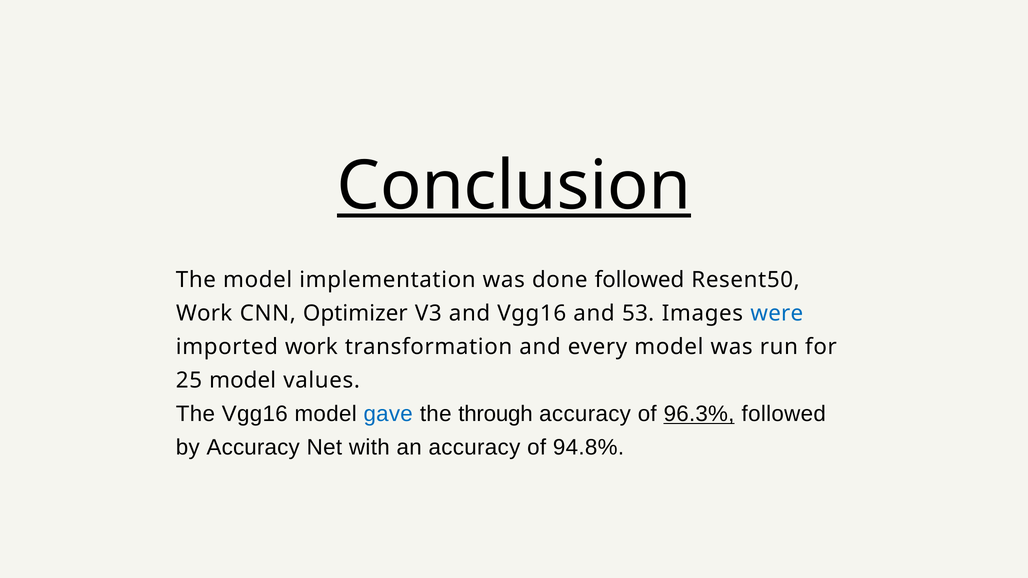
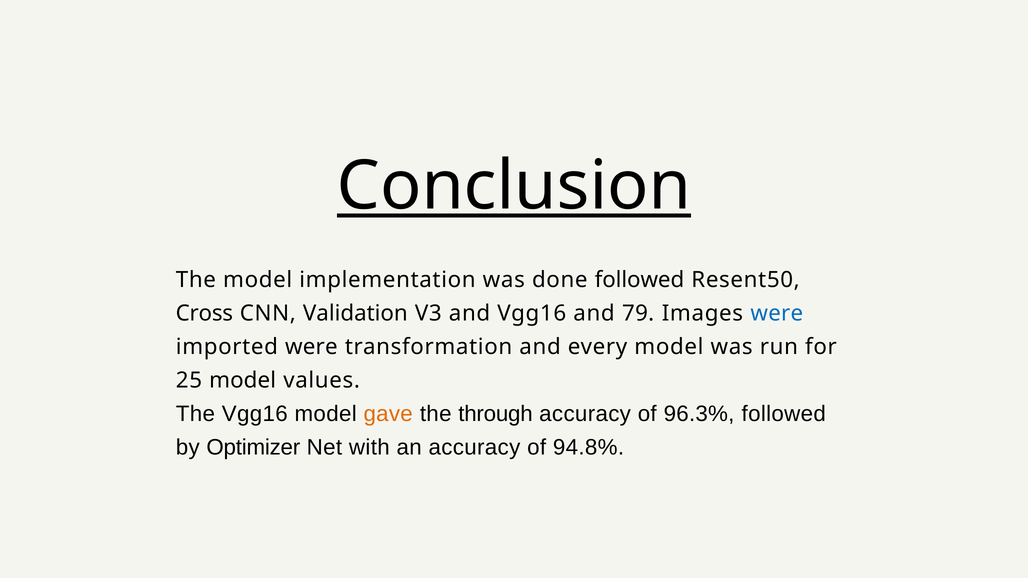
Work: Work -> Cross (204, 313)
Optimizer: Optimizer -> Validation (355, 313)
53: 53 -> 79 (638, 313)
imported work: work -> were (311, 347)
gave colour: blue -> orange (388, 414)
96.3% underline: present -> none (699, 414)
by Accuracy: Accuracy -> Optimizer (253, 448)
